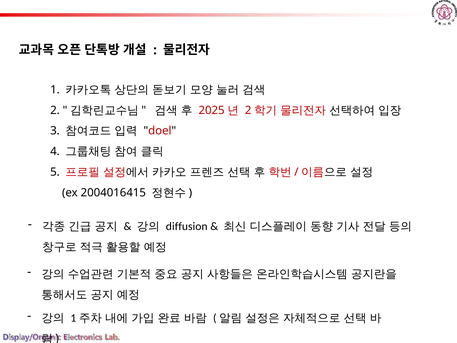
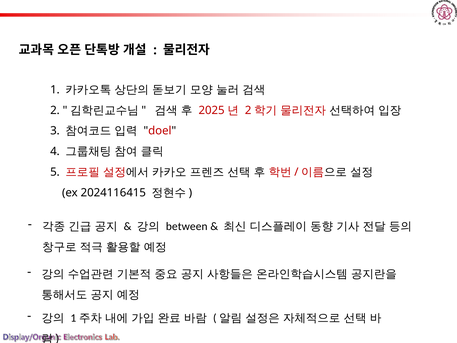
2004016415: 2004016415 -> 2024116415 (113, 192)
diffusion: diffusion -> between (187, 226)
